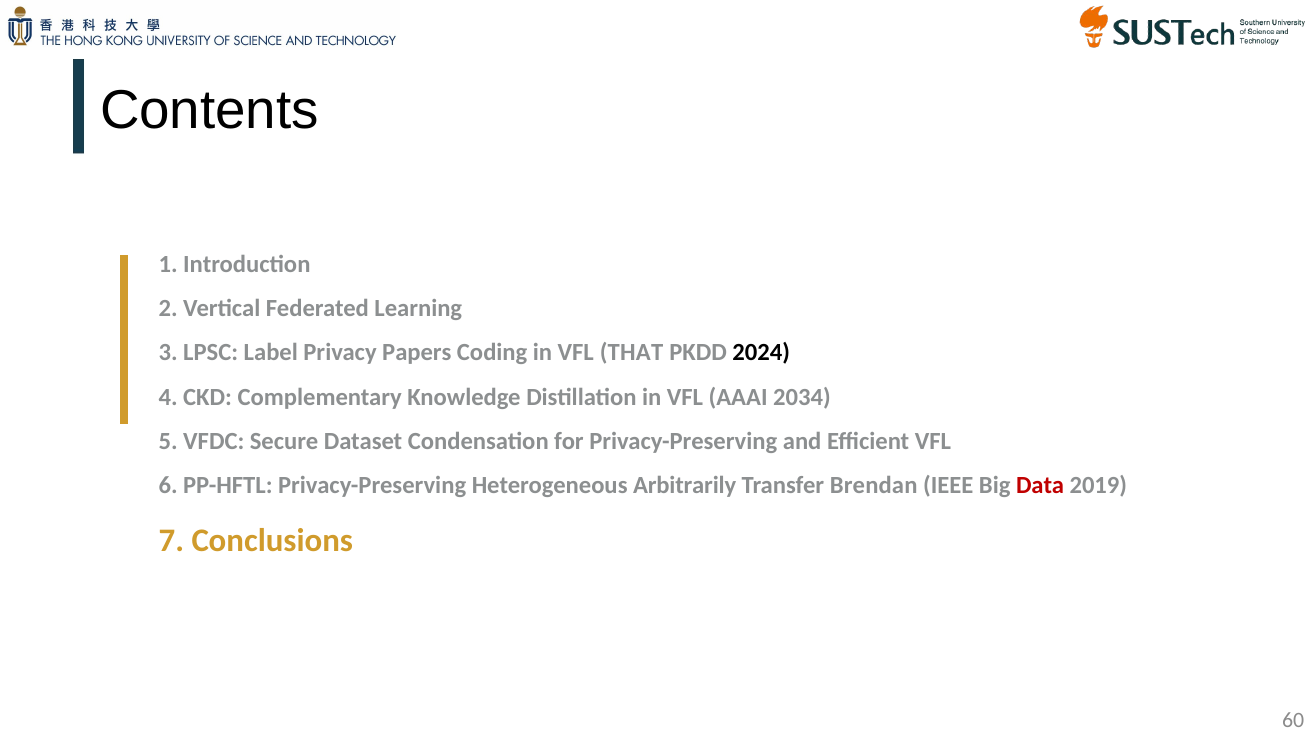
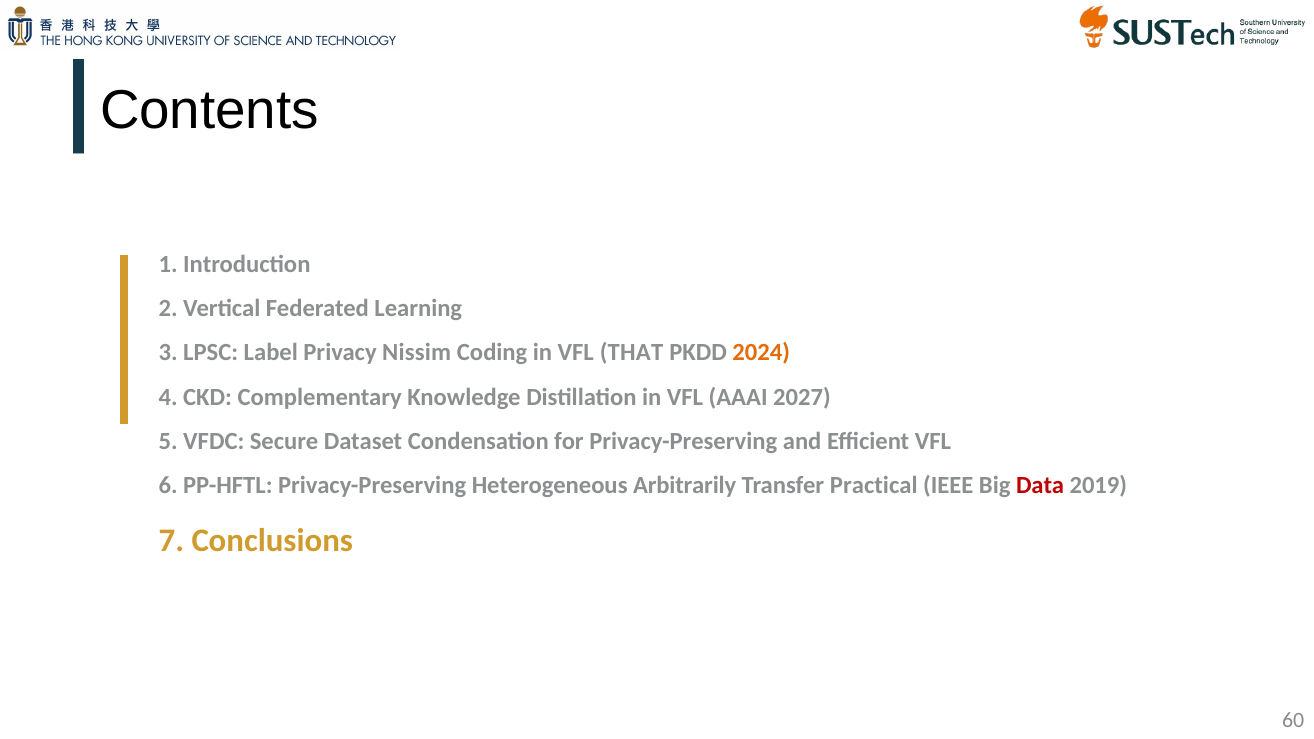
Papers: Papers -> Nissim (417, 353)
2024 colour: black -> orange (761, 353)
2034: 2034 -> 2027 (802, 397)
Brendan: Brendan -> Practical (874, 486)
